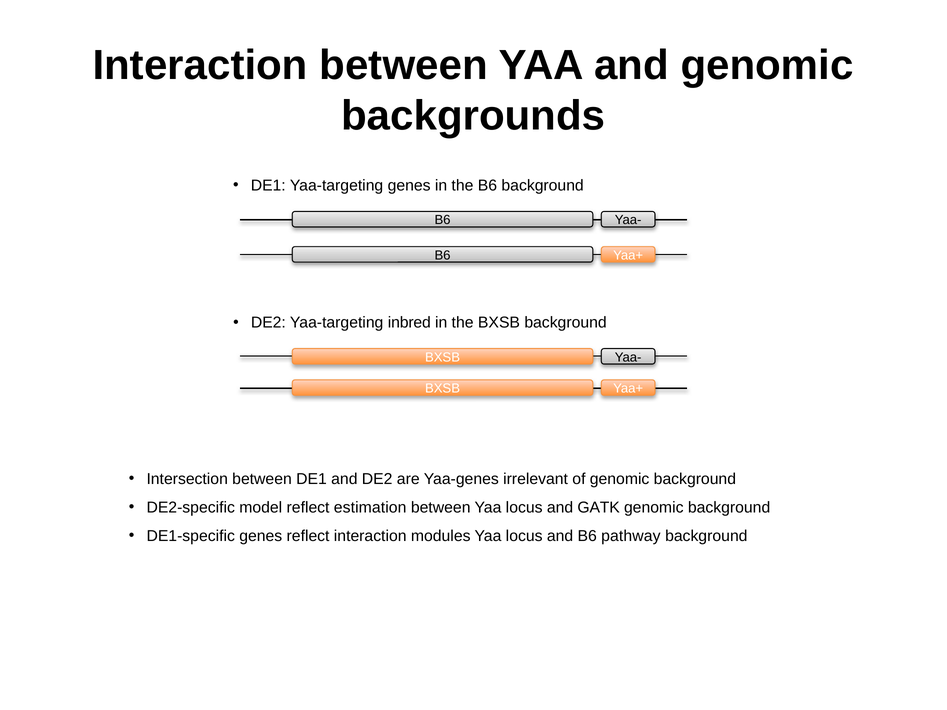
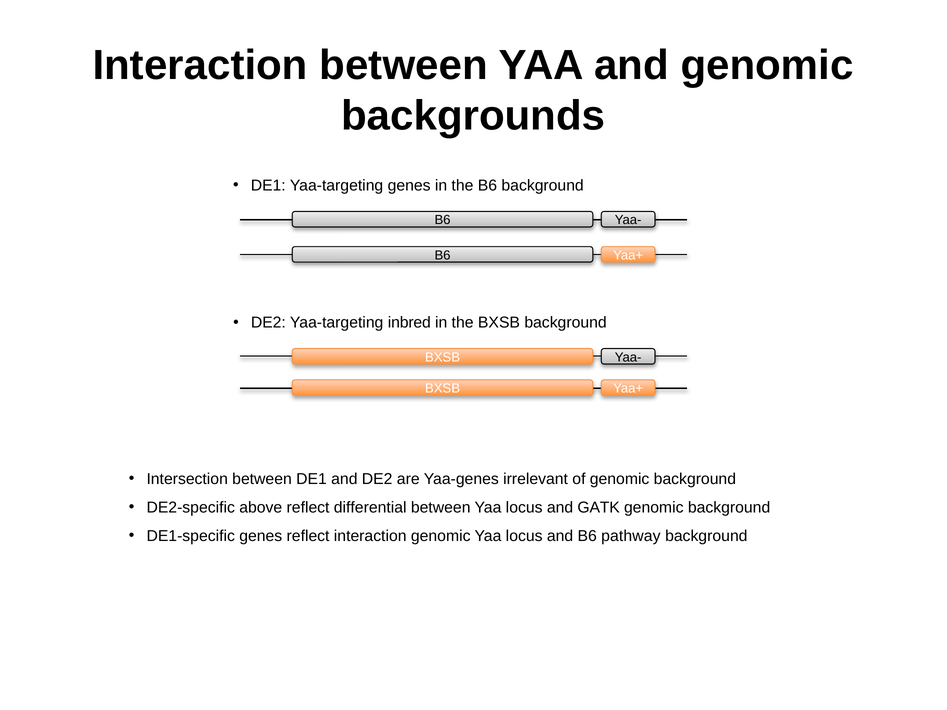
model: model -> above (261, 508)
estimation: estimation -> differential (370, 508)
interaction modules: modules -> genomic (441, 536)
